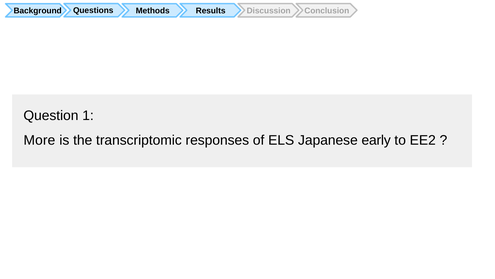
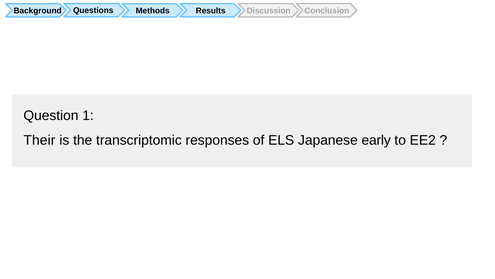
More: More -> Their (39, 140)
